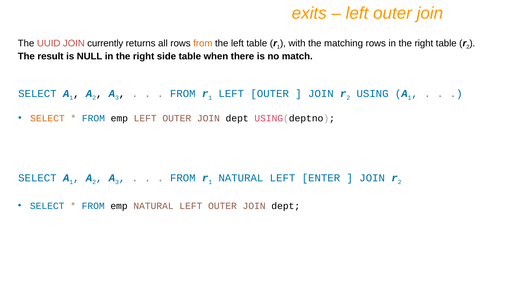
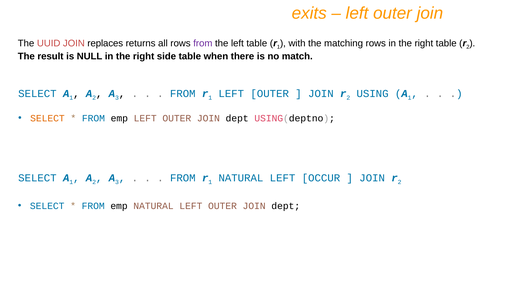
currently: currently -> replaces (105, 43)
from colour: orange -> purple (203, 43)
ENTER: ENTER -> OCCUR (321, 178)
